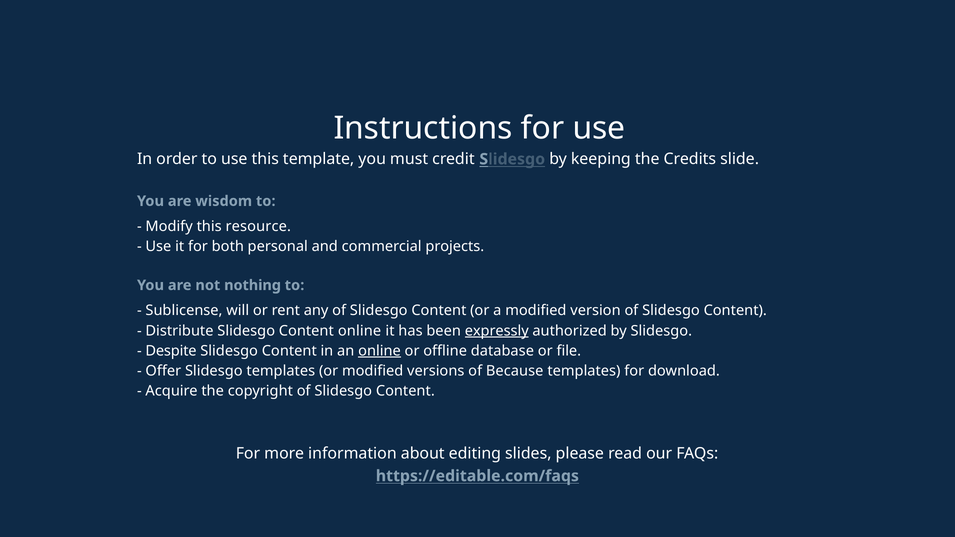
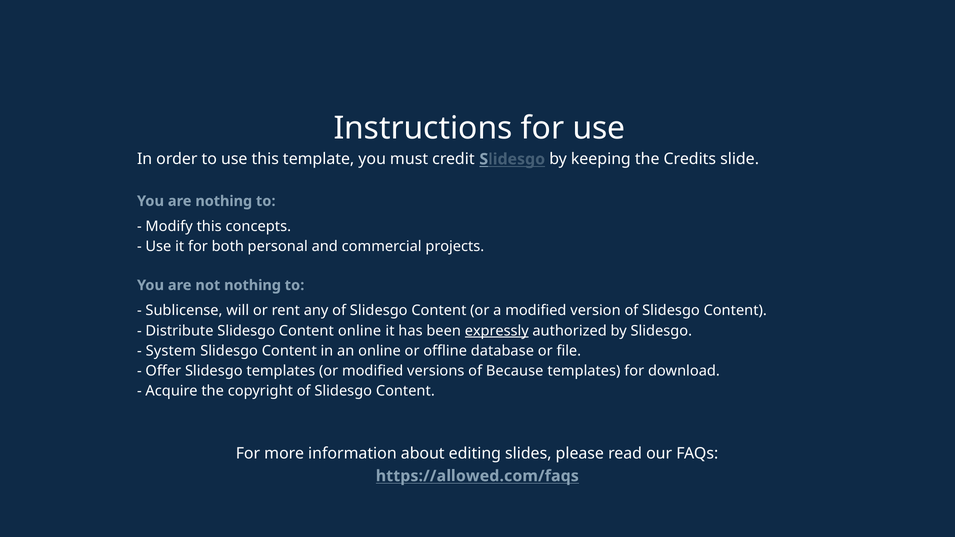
are wisdom: wisdom -> nothing (224, 201)
resource: resource -> concepts (258, 227)
Despite: Despite -> System (171, 351)
online underline: present -> none (380, 351)
https://editable.com/faqs: https://editable.com/faqs -> https://allowed.com/faqs (477, 476)
